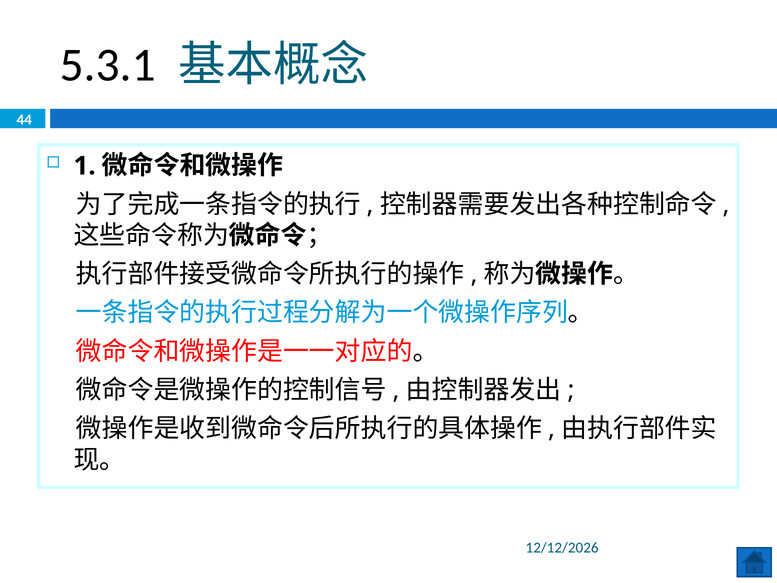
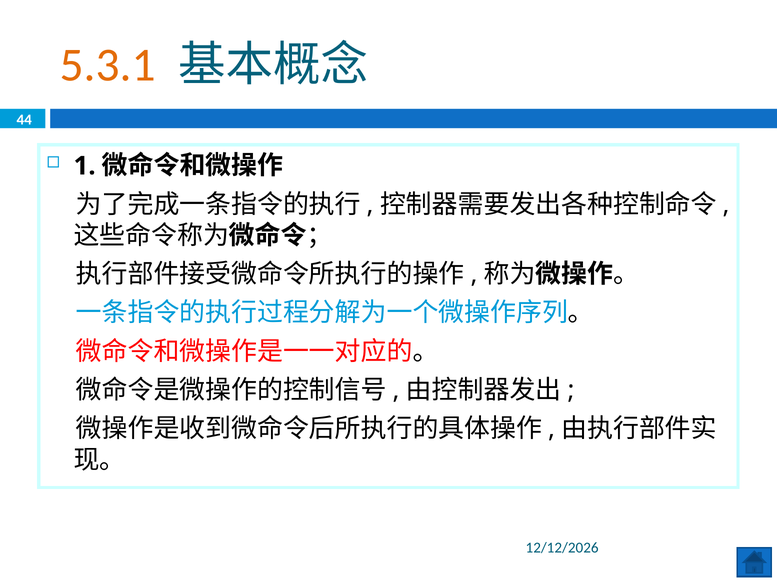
5.3.1 colour: black -> orange (108, 65)
